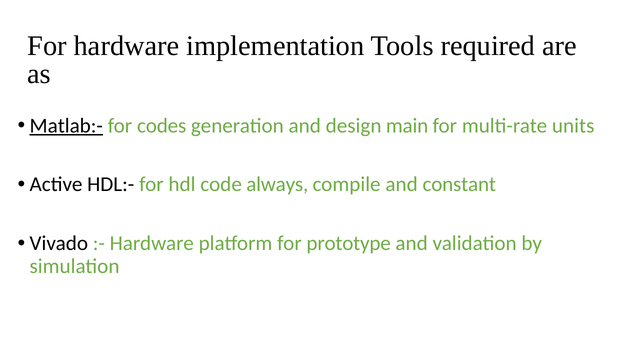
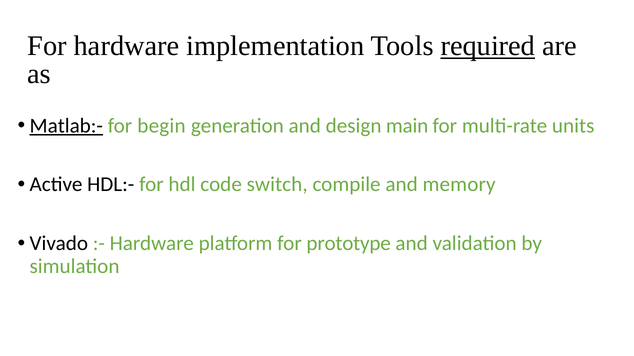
required underline: none -> present (488, 46)
codes: codes -> begin (161, 126)
always: always -> switch (277, 185)
constant: constant -> memory (459, 185)
